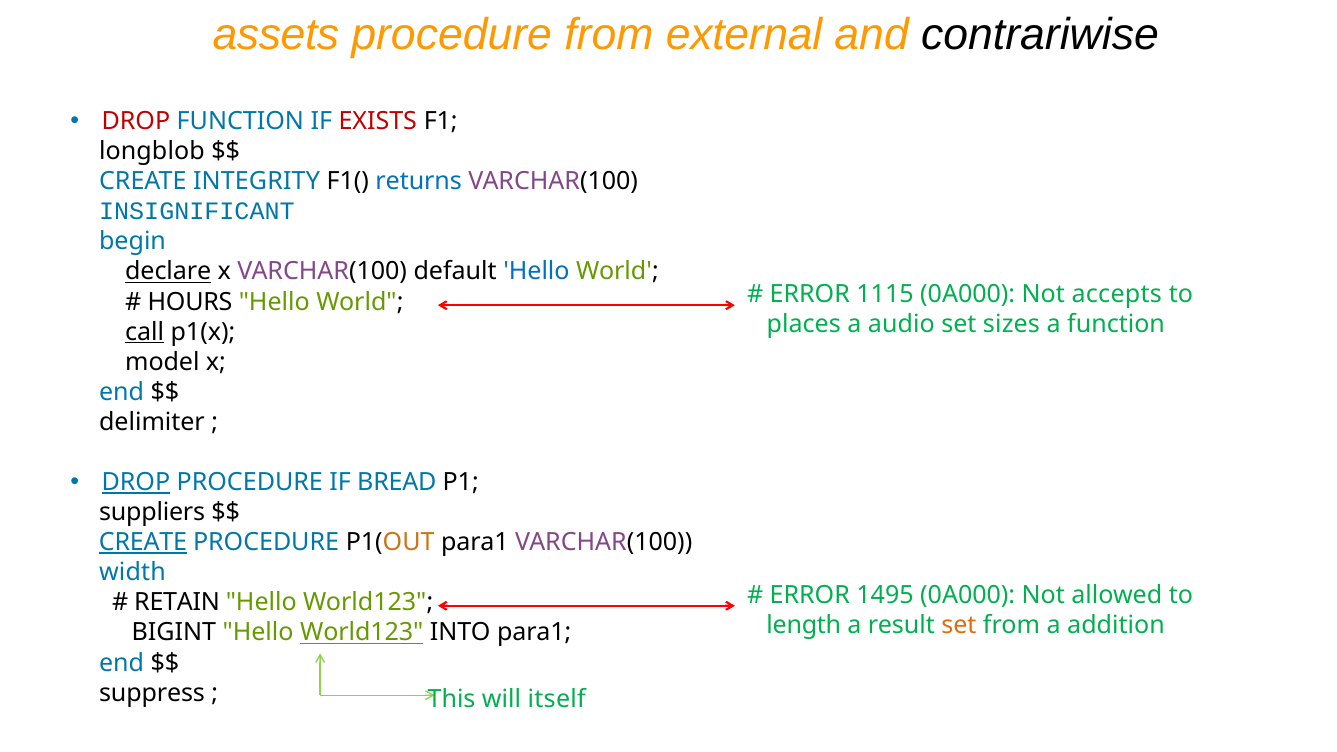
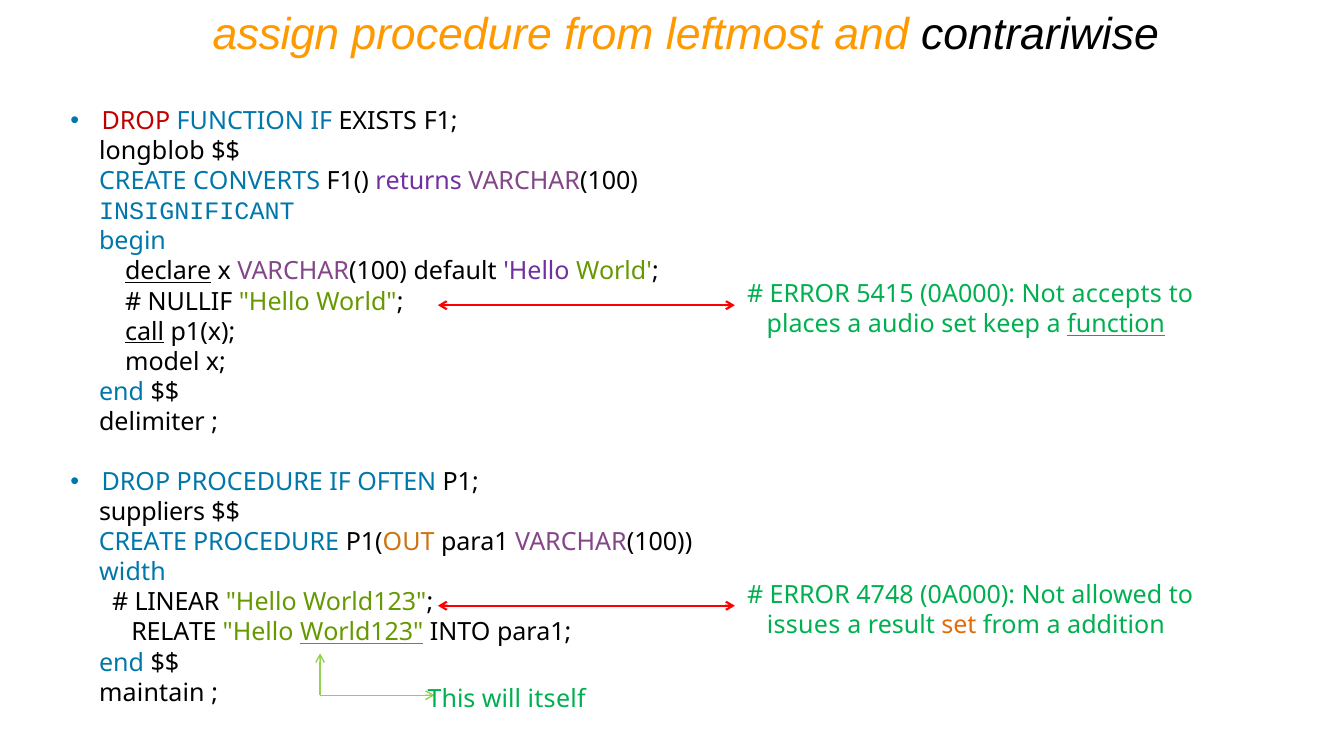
assets: assets -> assign (276, 35)
external: external -> leftmost (744, 35)
EXISTS colour: red -> black (378, 121)
INTEGRITY: INTEGRITY -> CONVERTS (257, 181)
returns colour: blue -> purple (419, 181)
Hello colour: blue -> purple (536, 272)
1115: 1115 -> 5415 (885, 295)
HOURS: HOURS -> NULLIF (190, 302)
sizes: sizes -> keep (1012, 325)
function underline: none -> present (1116, 325)
DROP underline: present -> none (136, 482)
BREAD: BREAD -> OFTEN (397, 482)
CREATE underline: present -> none (143, 542)
1495: 1495 -> 4748 (885, 595)
RETAIN: RETAIN -> LINEAR (177, 603)
length: length -> issues (804, 625)
BIGINT: BIGINT -> RELATE (174, 633)
suppress: suppress -> maintain (152, 693)
